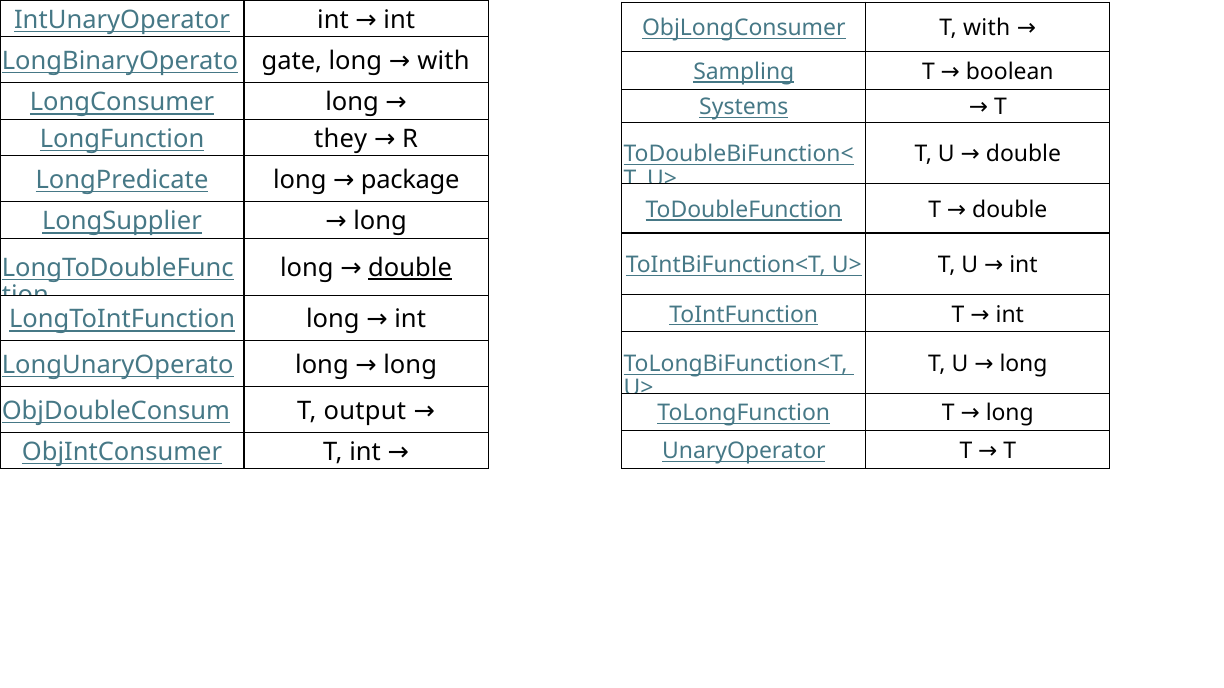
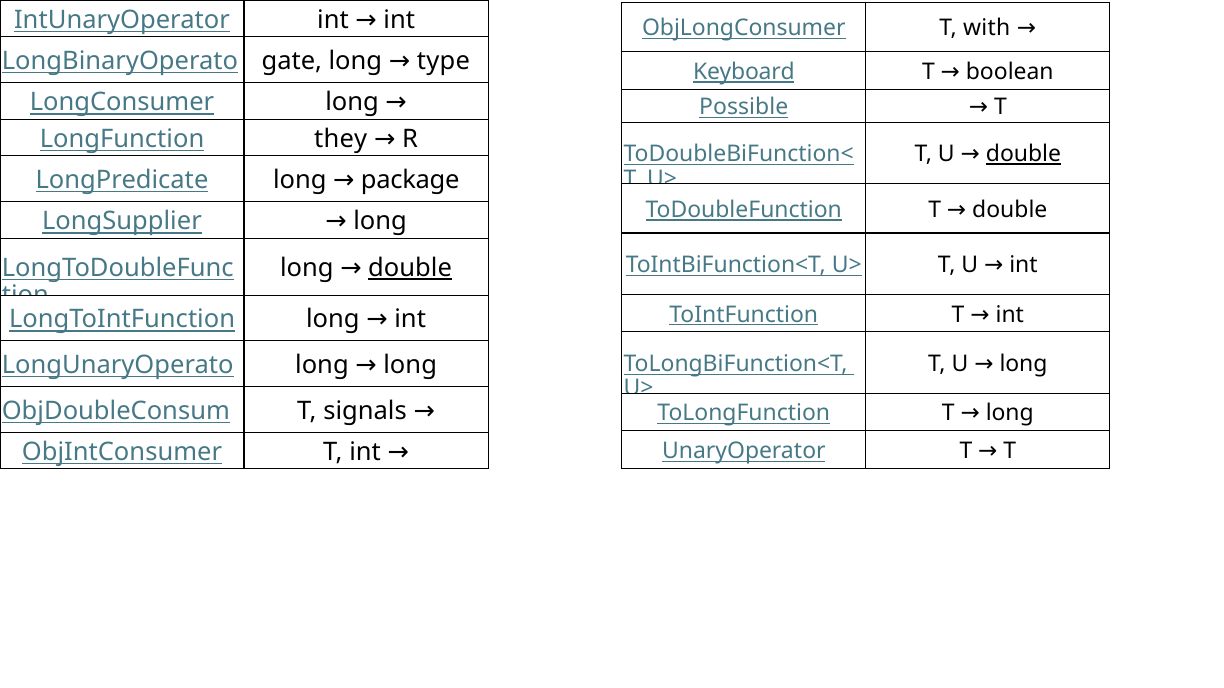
long with: with -> type (444, 61)
Sampling: Sampling -> Keyboard (744, 72)
Systems: Systems -> Possible (744, 107)
double underline: none -> present (1024, 154)
output: output -> signals (365, 411)
